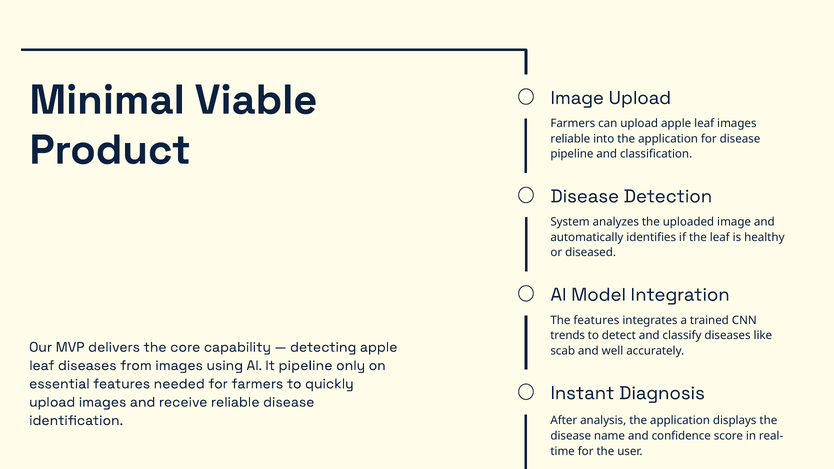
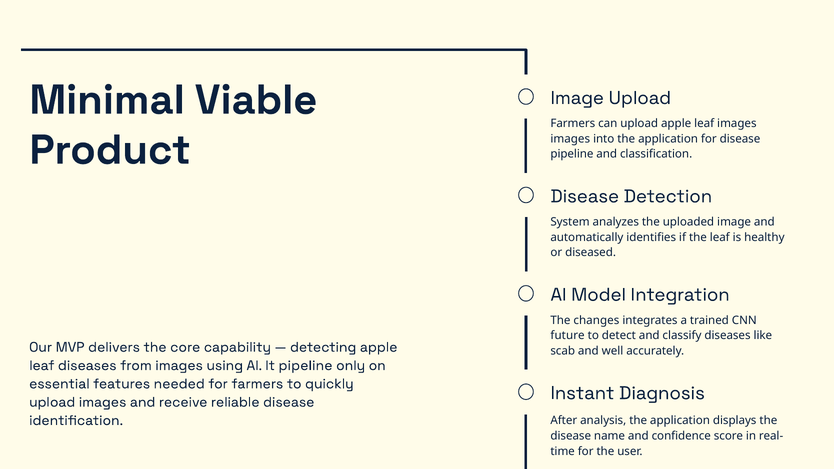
reliable: reliable -> images (570, 139)
The features: features -> changes (596, 320)
trends: trends -> future (568, 336)
